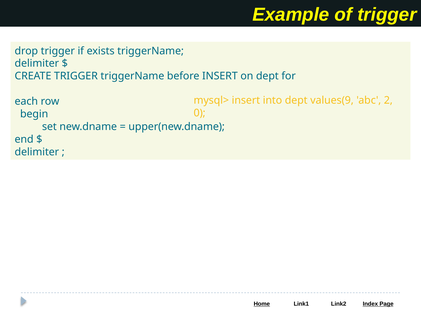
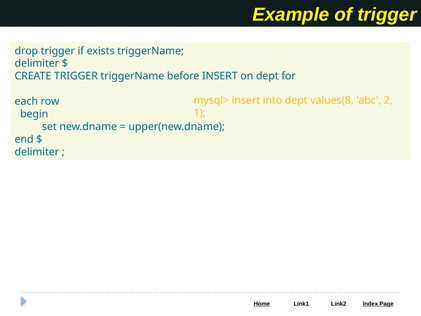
values(9: values(9 -> values(8 (332, 100)
0: 0 -> 1 (200, 113)
